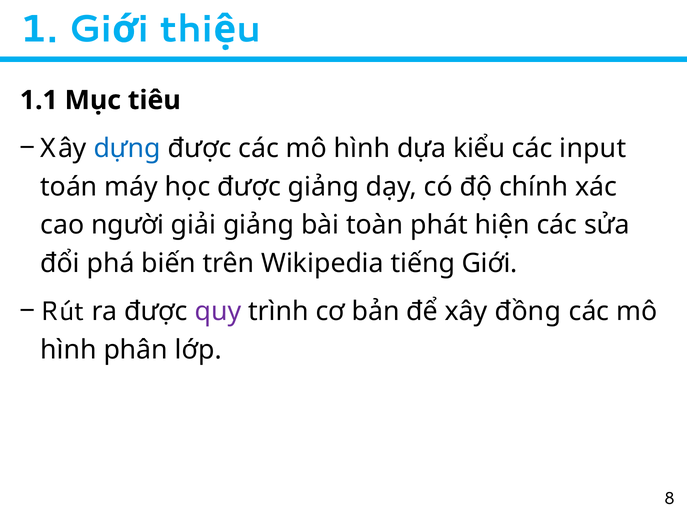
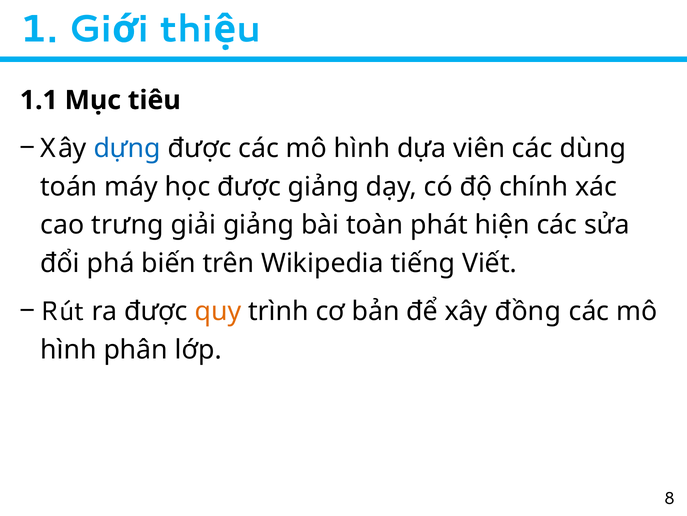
kiểu: kiểu -> viên (479, 148)
input: input -> dùng (593, 148)
người: người -> trưng (127, 225)
Giới: Giới -> Viết (489, 263)
quy colour: purple -> orange (218, 311)
